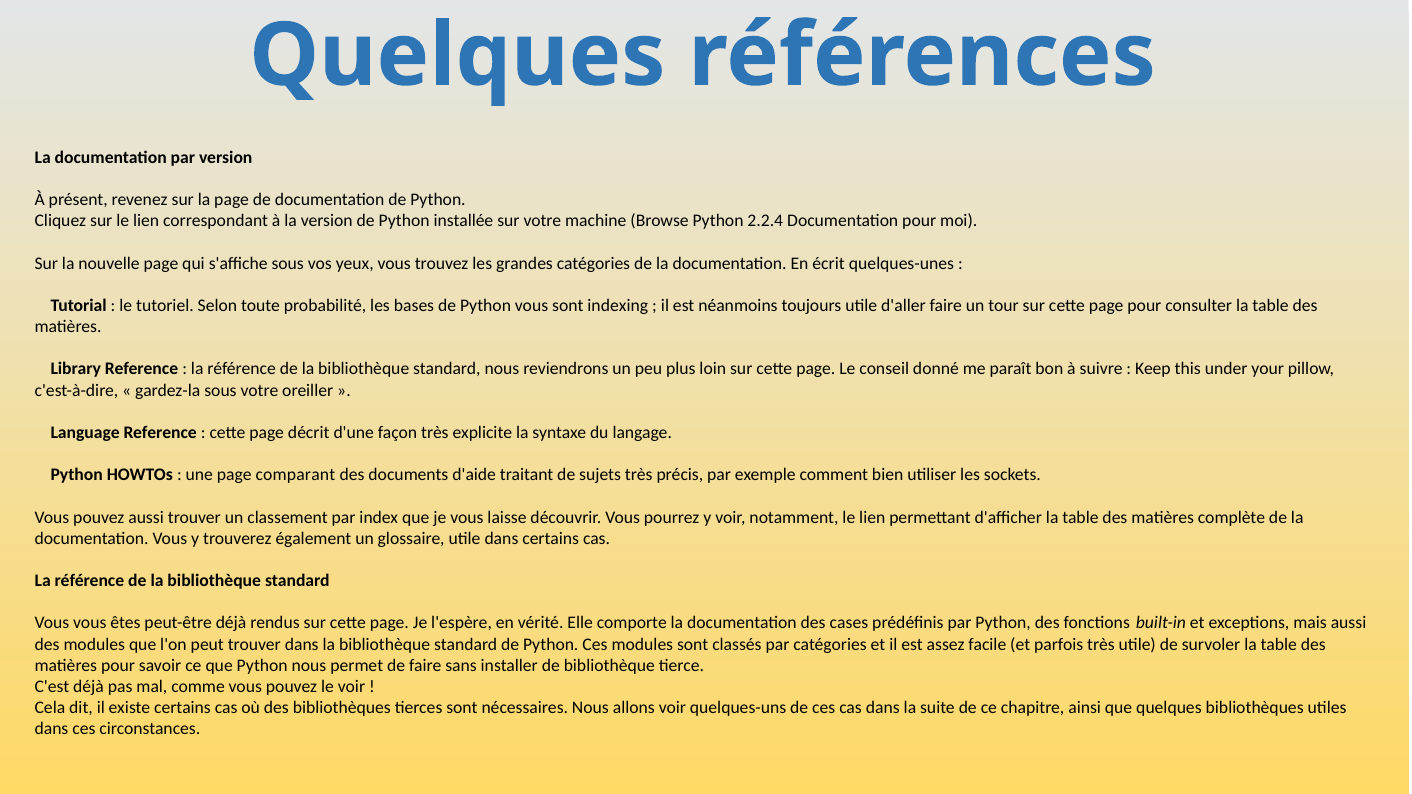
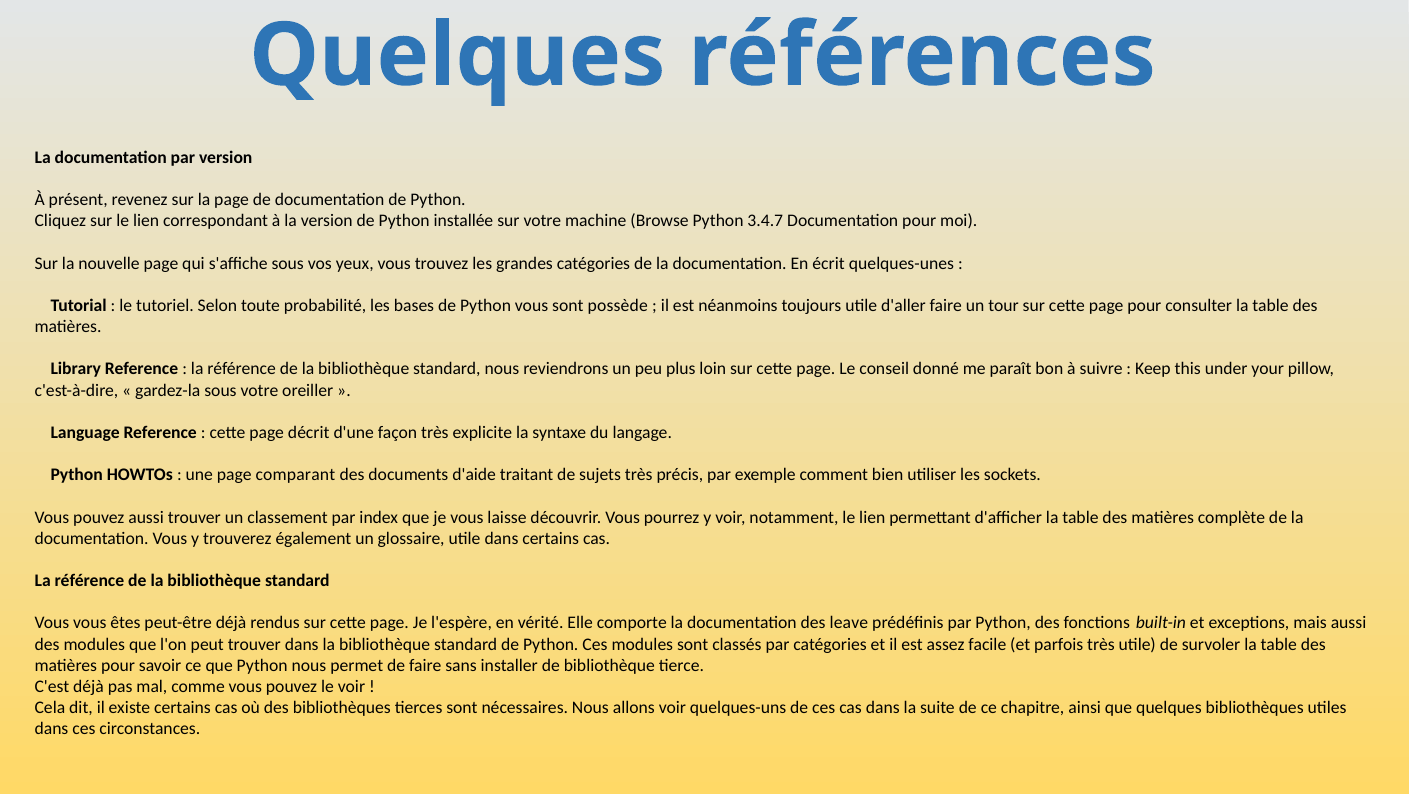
2.2.4: 2.2.4 -> 3.4.7 (765, 221)
indexing: indexing -> possède (618, 306)
cases: cases -> leave (849, 623)
